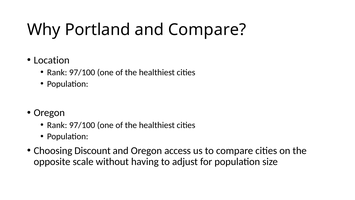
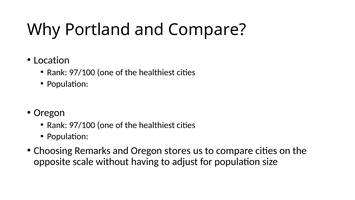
Discount: Discount -> Remarks (93, 150)
access: access -> stores (177, 150)
